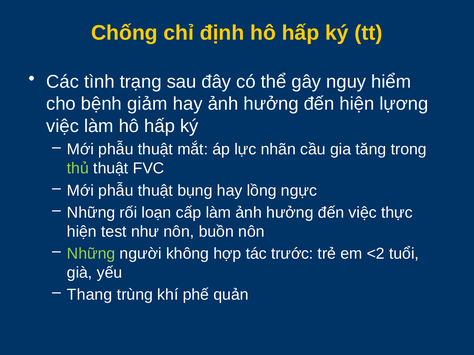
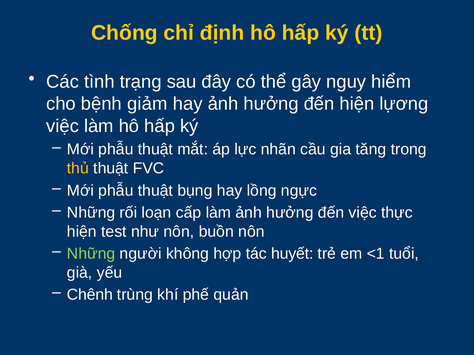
thủ colour: light green -> yellow (78, 169)
trước: trước -> huyết (292, 254)
<2: <2 -> <1 (376, 254)
Thang: Thang -> Chênh (90, 295)
